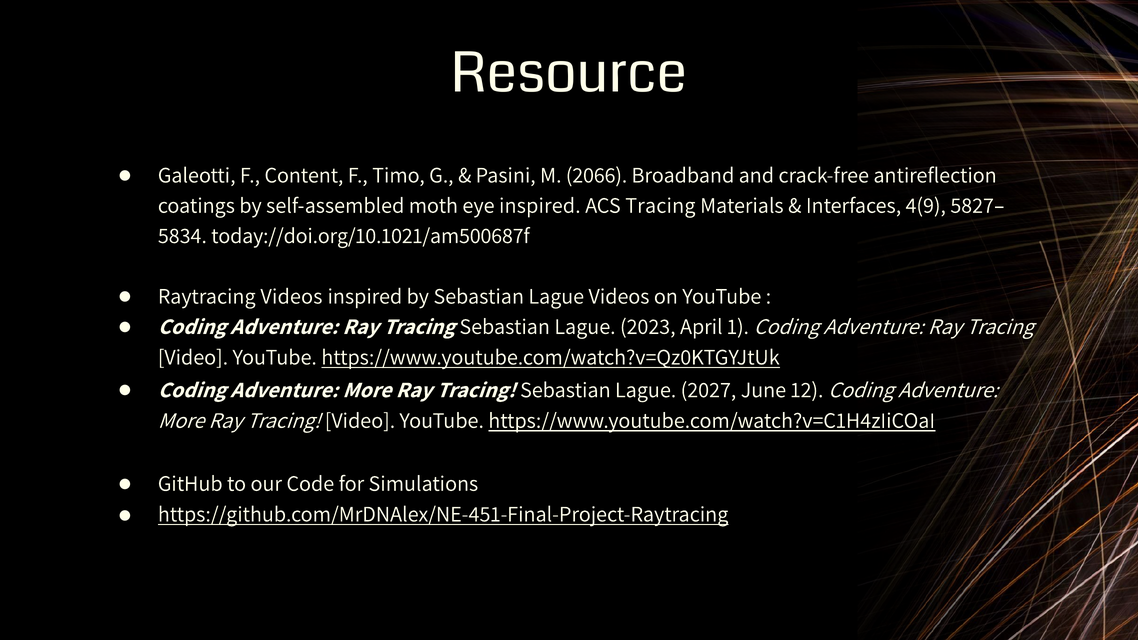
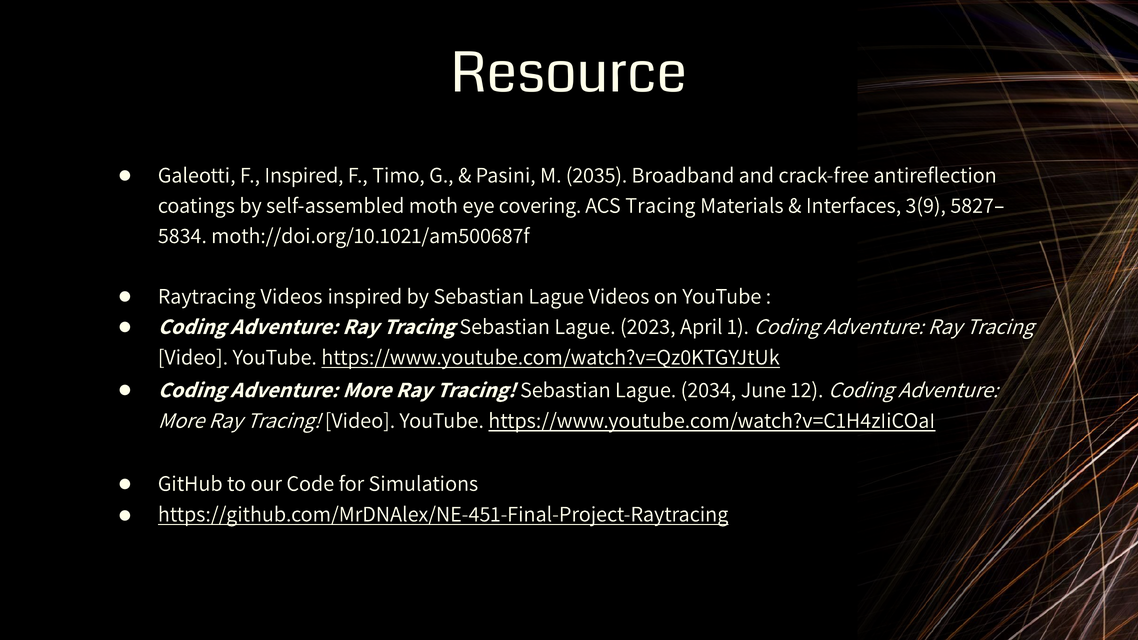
F Content: Content -> Inspired (304, 175)
2066: 2066 -> 2035 (596, 175)
eye inspired: inspired -> covering (540, 206)
4(9: 4(9 -> 3(9 (926, 206)
today://doi.org/10.1021/am500687f: today://doi.org/10.1021/am500687f -> moth://doi.org/10.1021/am500687f (370, 236)
2027: 2027 -> 2034 (708, 390)
